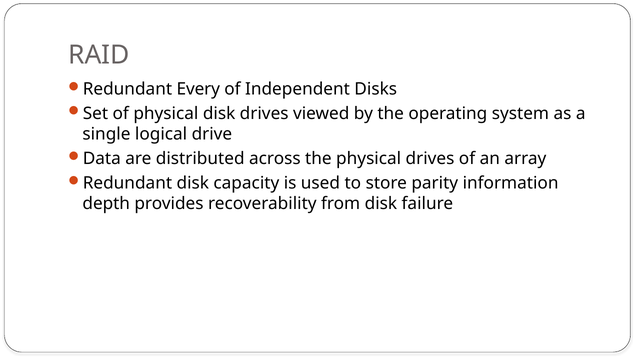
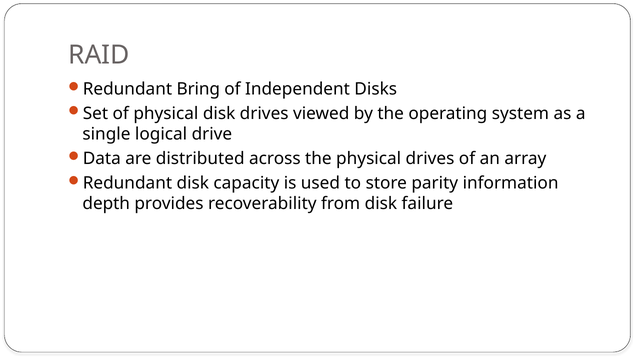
Every: Every -> Bring (198, 89)
